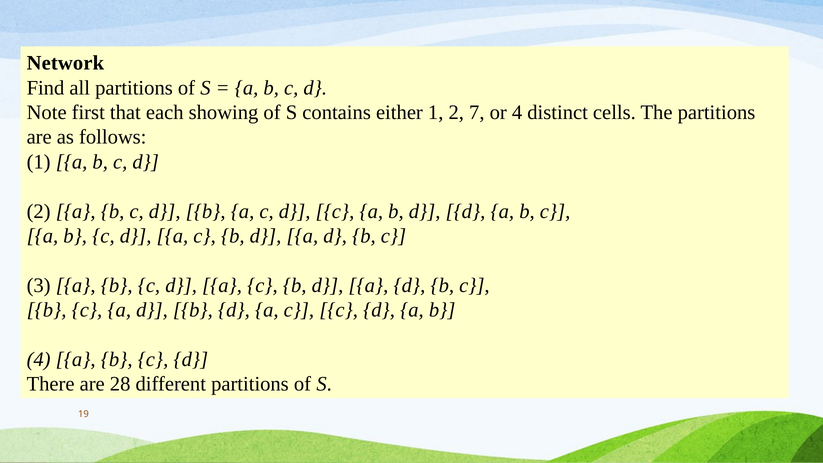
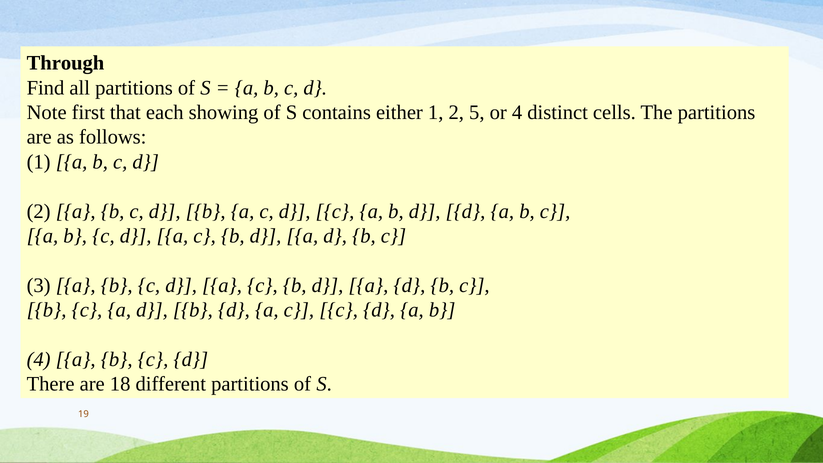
Network: Network -> Through (65, 63)
7: 7 -> 5 (477, 112)
28: 28 -> 18 (120, 384)
